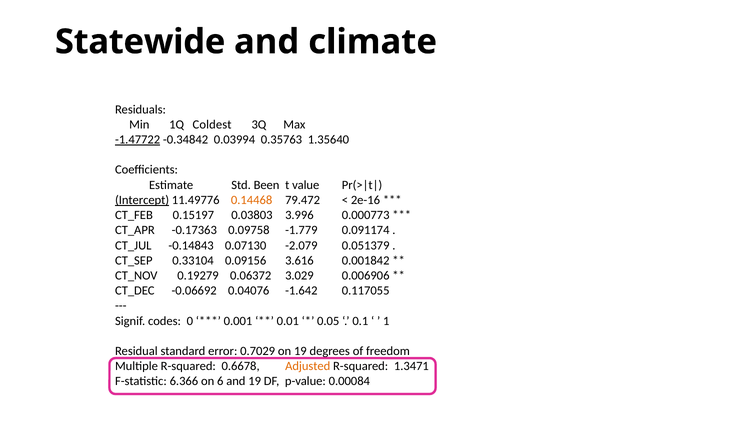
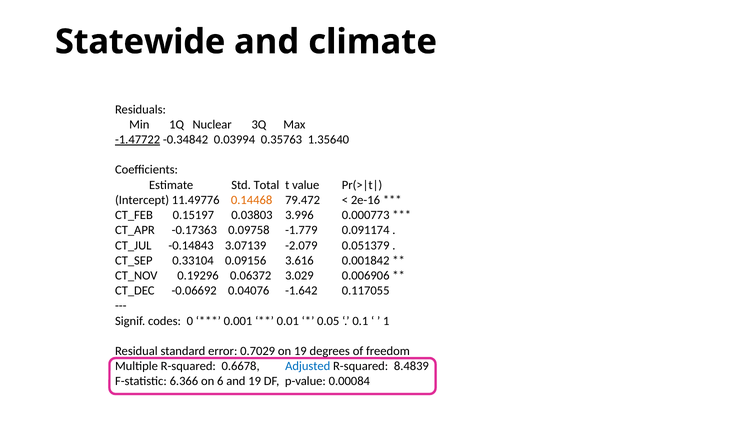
Coldest: Coldest -> Nuclear (212, 125)
Been: Been -> Total (267, 185)
Intercept underline: present -> none (142, 200)
0.07130: 0.07130 -> 3.07139 (246, 246)
0.19279: 0.19279 -> 0.19296 (198, 276)
Adjusted colour: orange -> blue (308, 366)
1.3471: 1.3471 -> 8.4839 (411, 366)
